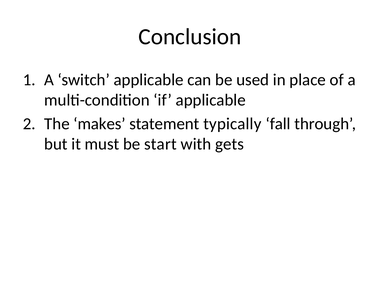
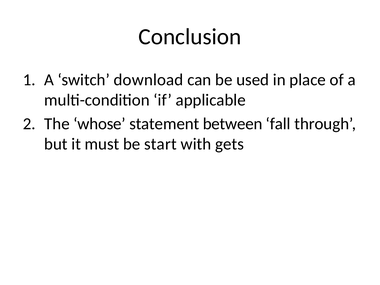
switch applicable: applicable -> download (148, 80)
makes: makes -> whose (100, 124)
typically: typically -> between (233, 124)
